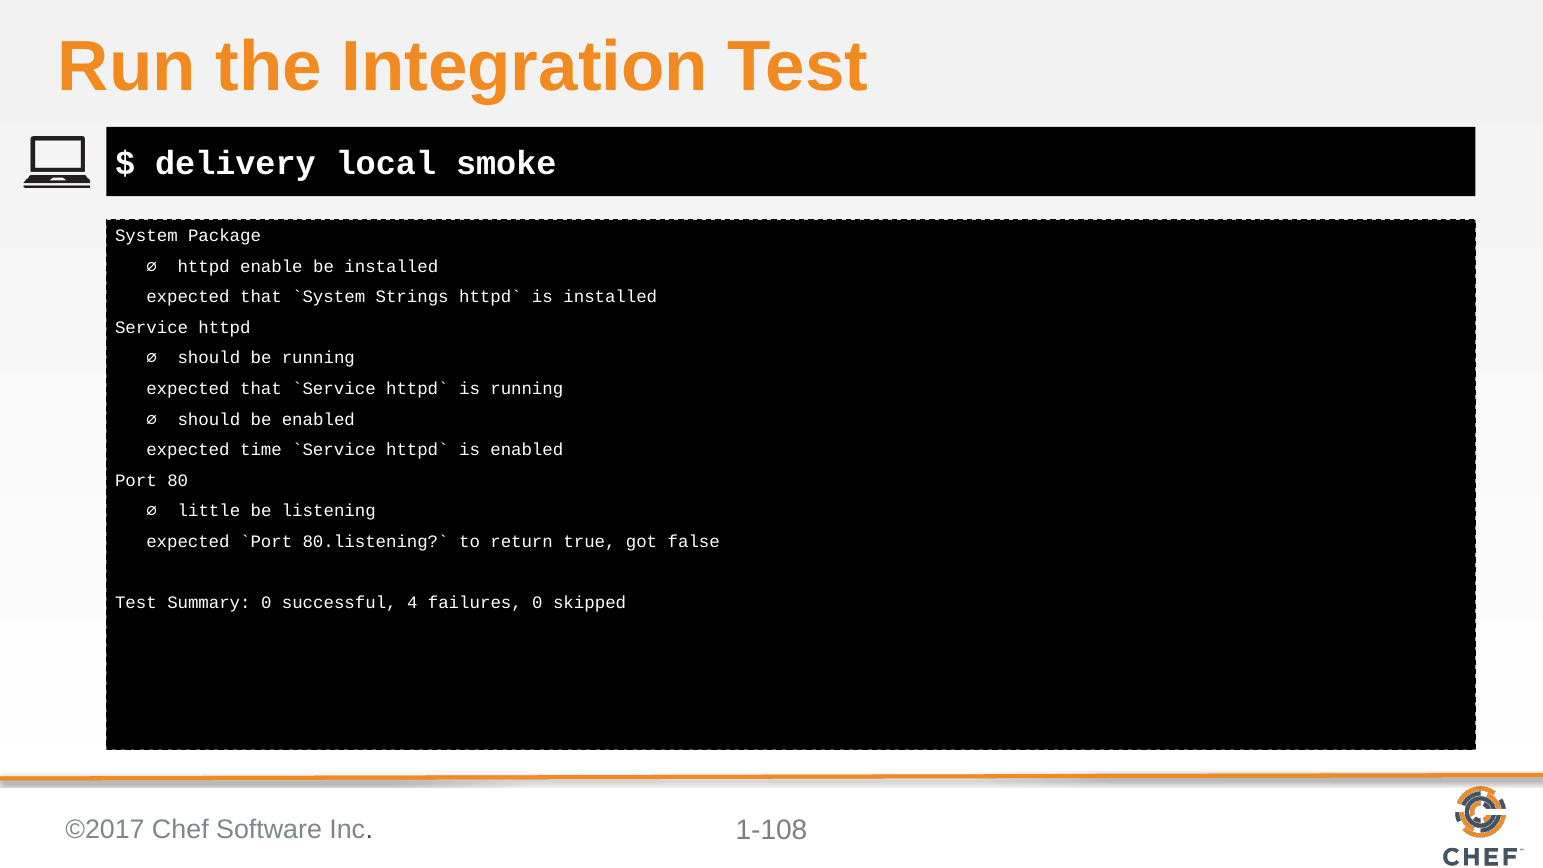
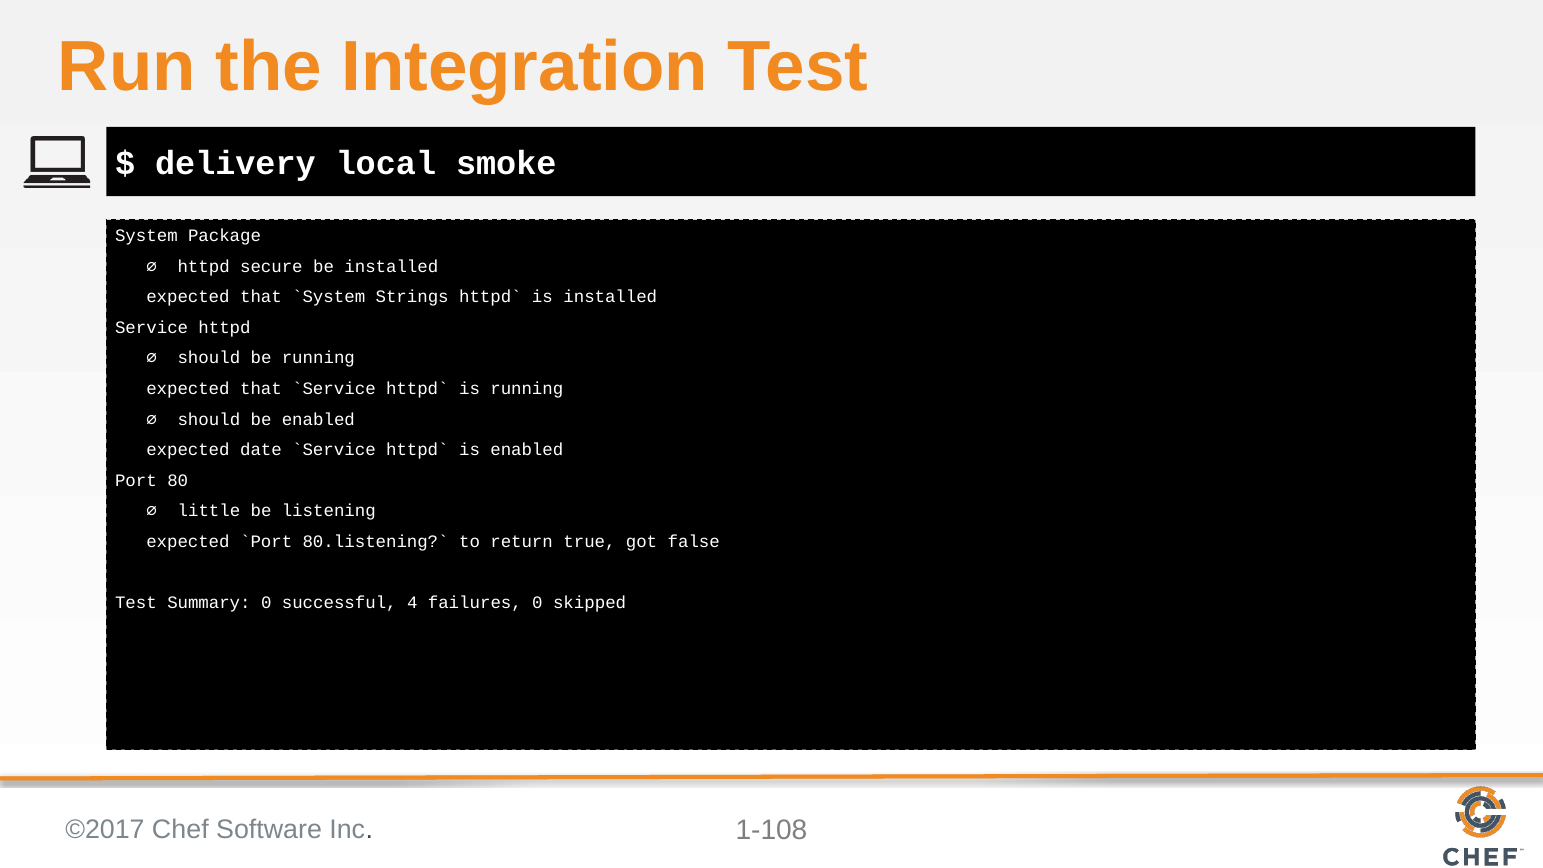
enable: enable -> secure (271, 266)
time: time -> date (261, 450)
